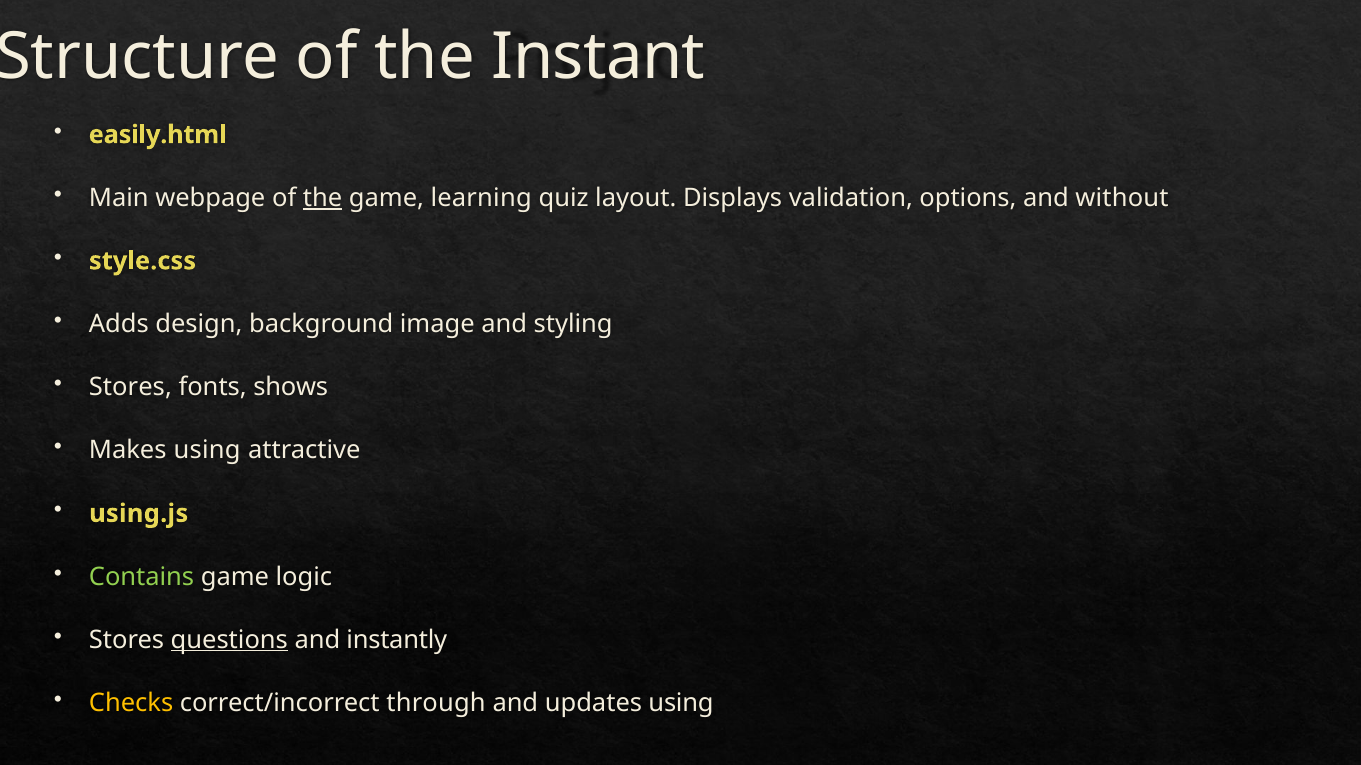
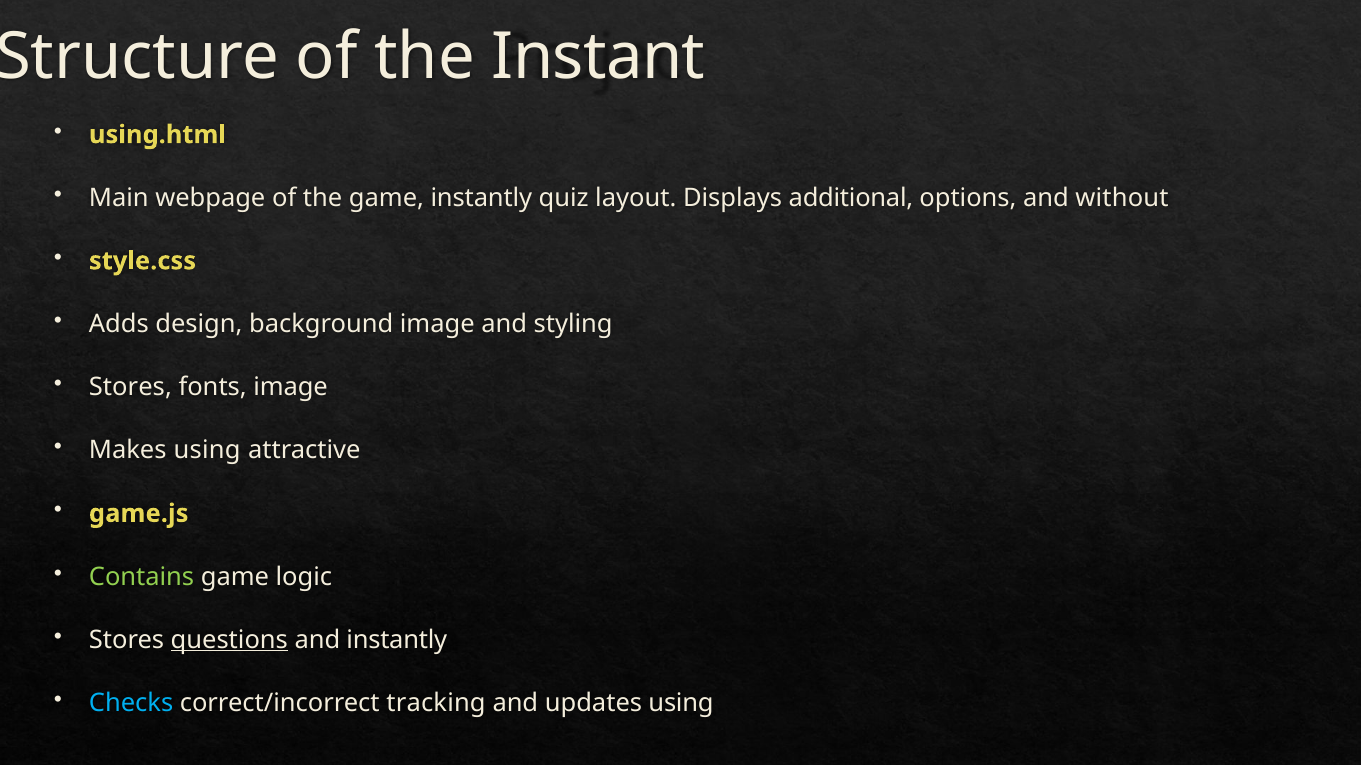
easily.html: easily.html -> using.html (157, 135)
the underline: present -> none (323, 198)
game learning: learning -> instantly (481, 198)
validation: validation -> additional (851, 198)
fonts shows: shows -> image (291, 387)
using.js: using.js -> game.js (139, 514)
Checks colour: yellow -> light blue (131, 703)
through: through -> tracking (436, 703)
